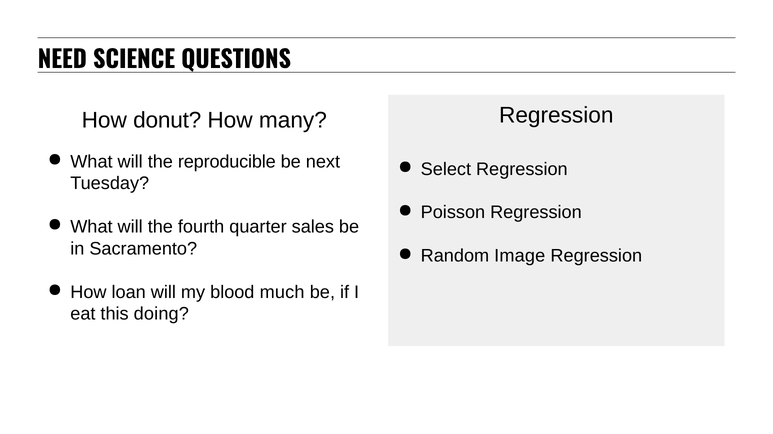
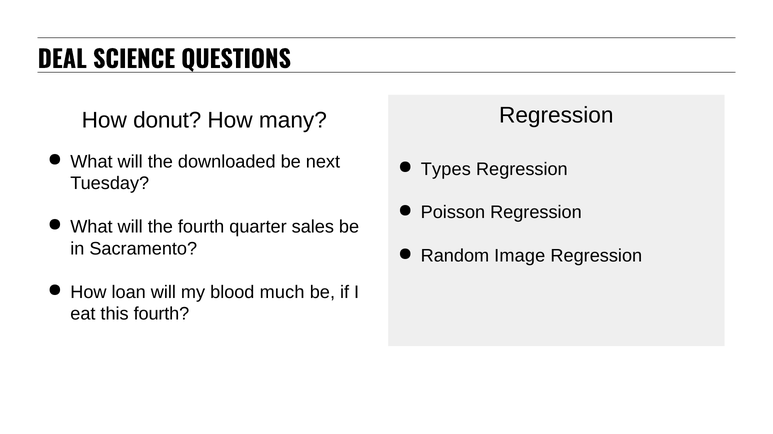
NEED: NEED -> DEAL (62, 60)
reproducible: reproducible -> downloaded (227, 162)
Select: Select -> Types (446, 169)
this doing: doing -> fourth (161, 314)
